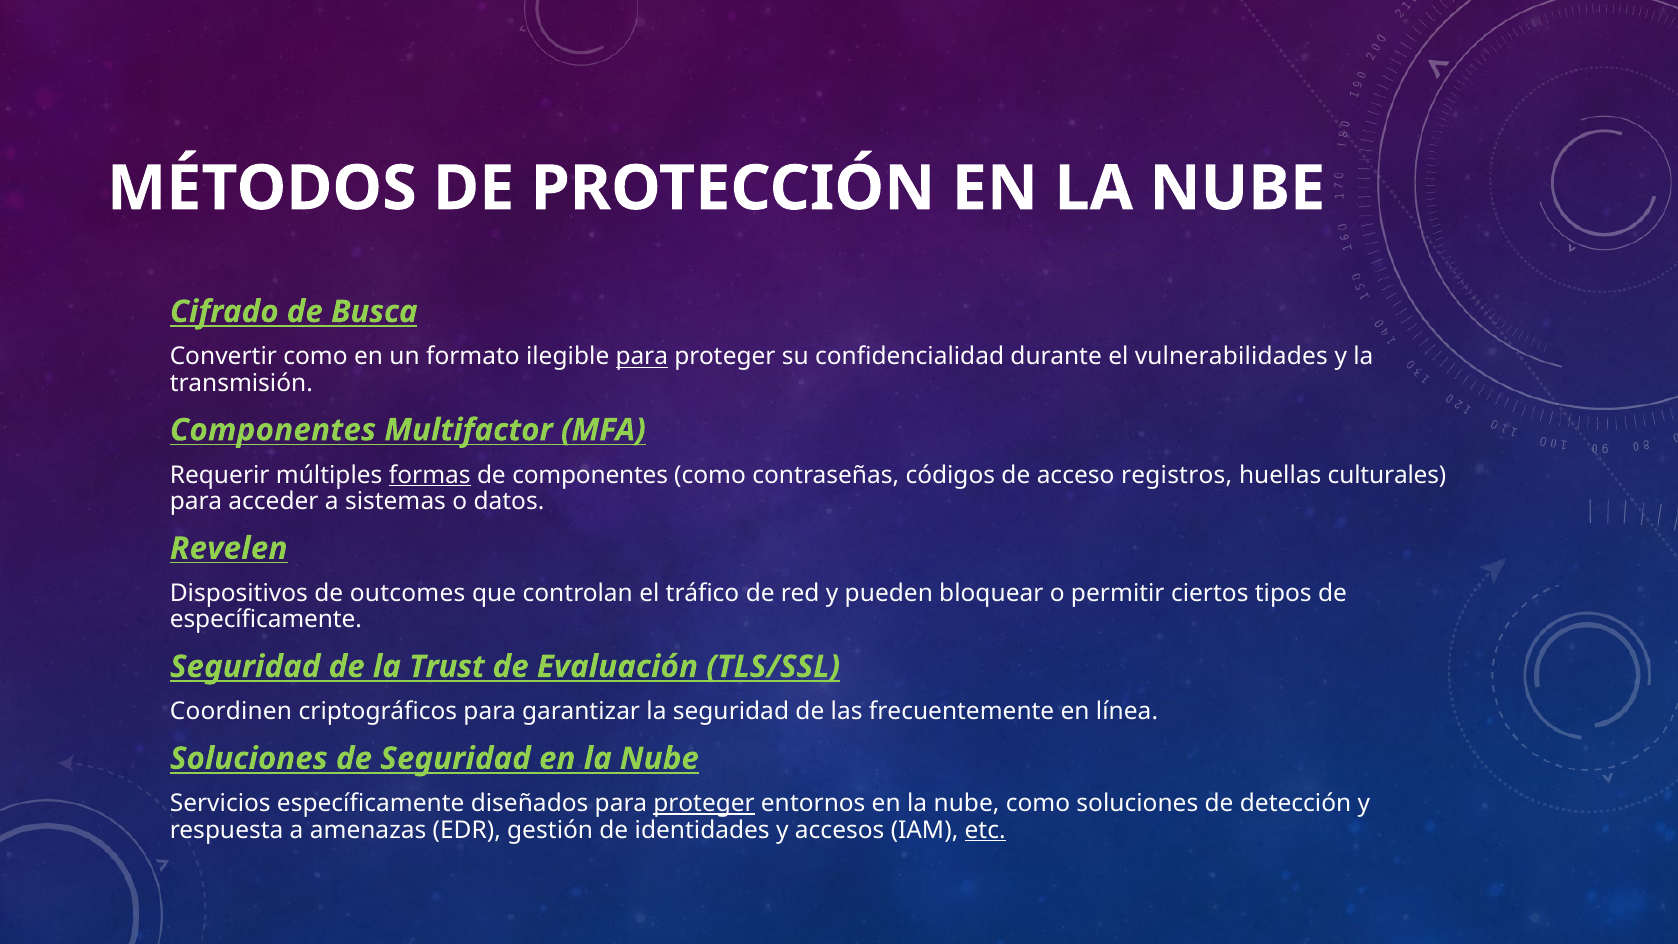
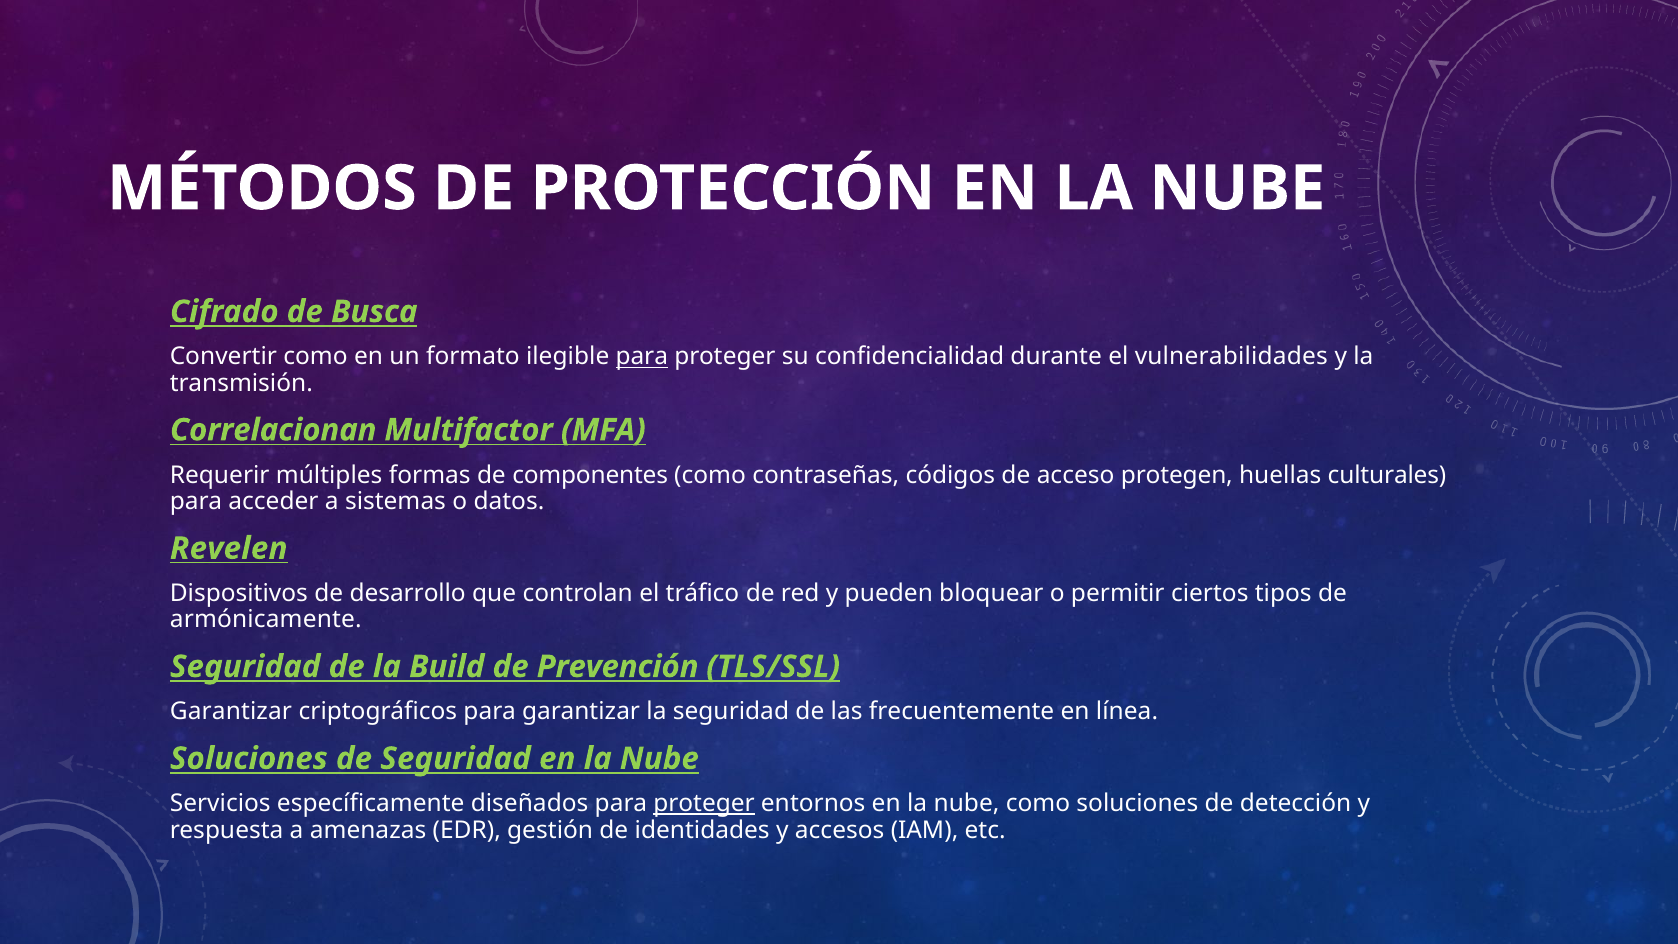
Componentes: Componentes -> Correlacionan (273, 430)
formas underline: present -> none (430, 475)
registros: registros -> protegen (1177, 475)
outcomes: outcomes -> desarrollo (408, 593)
específicamente: específicamente -> armónicamente (266, 620)
Trust: Trust -> Build (447, 667)
Evaluación: Evaluación -> Prevención (618, 667)
Coordinen: Coordinen -> Garantizar (231, 712)
etc underline: present -> none (985, 830)
